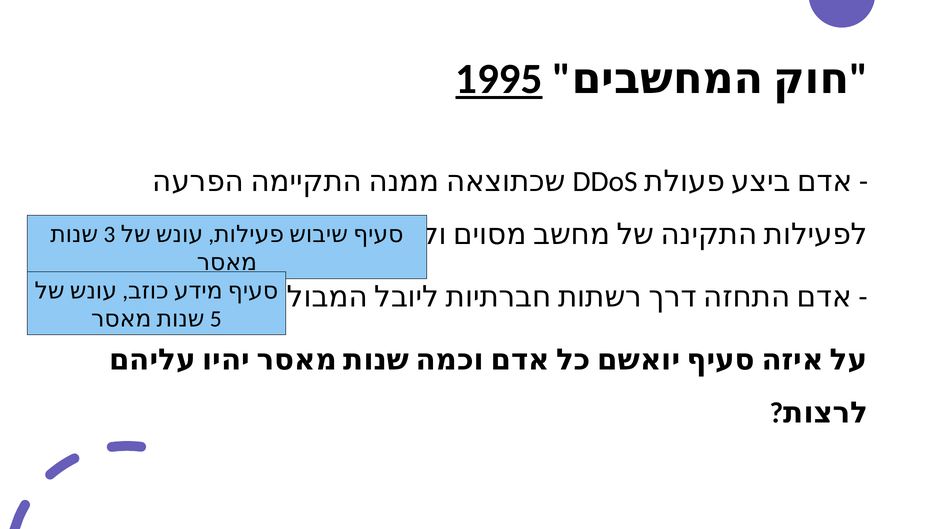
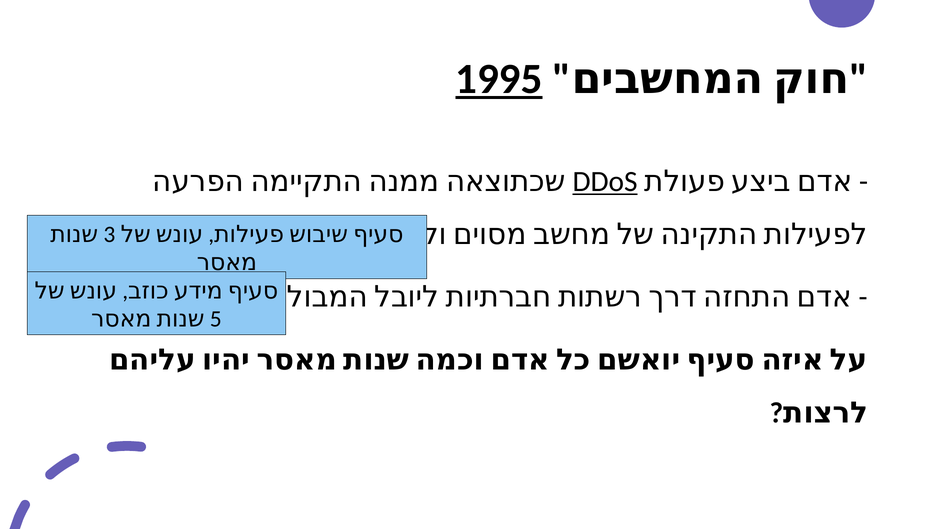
DDoS underline: none -> present (605, 182)
